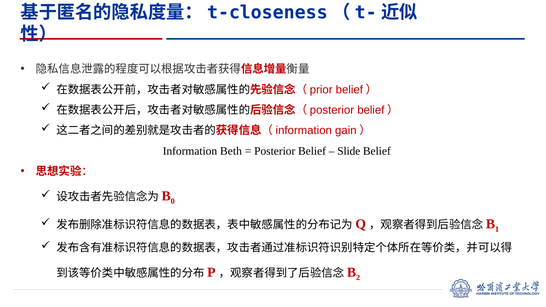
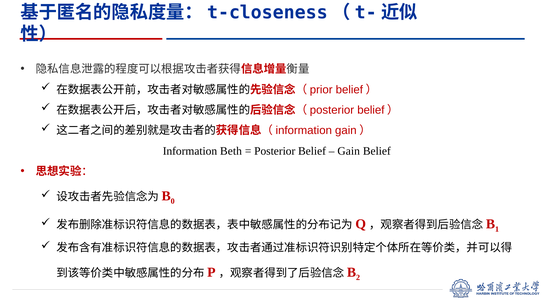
Slide: Slide -> Gain (349, 151)
